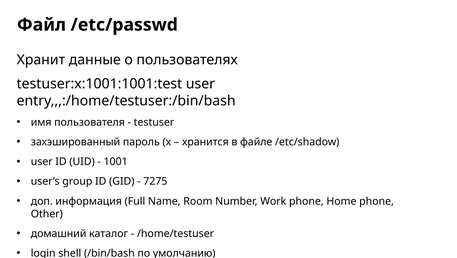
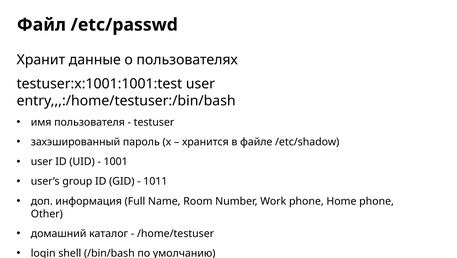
7275: 7275 -> 1011 (155, 181)
